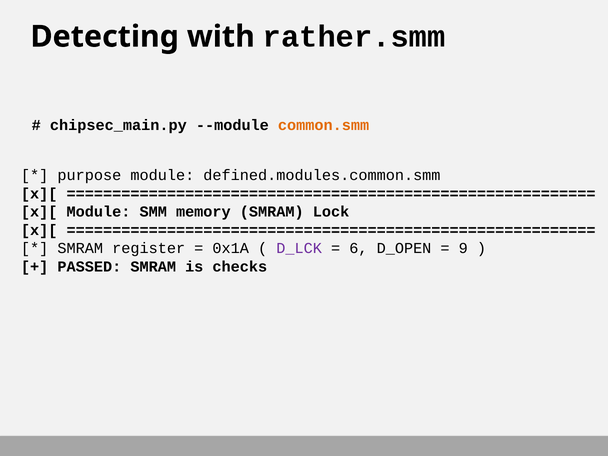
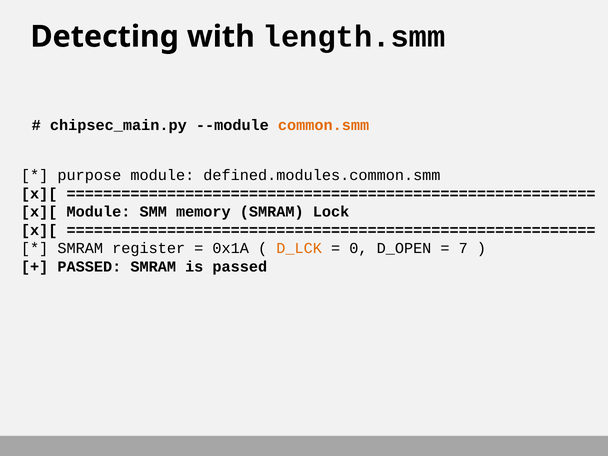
rather.smm: rather.smm -> length.smm (354, 37)
D_LCK colour: purple -> orange (299, 248)
6: 6 -> 0 (358, 248)
9: 9 -> 7 (463, 248)
is checks: checks -> passed (240, 267)
